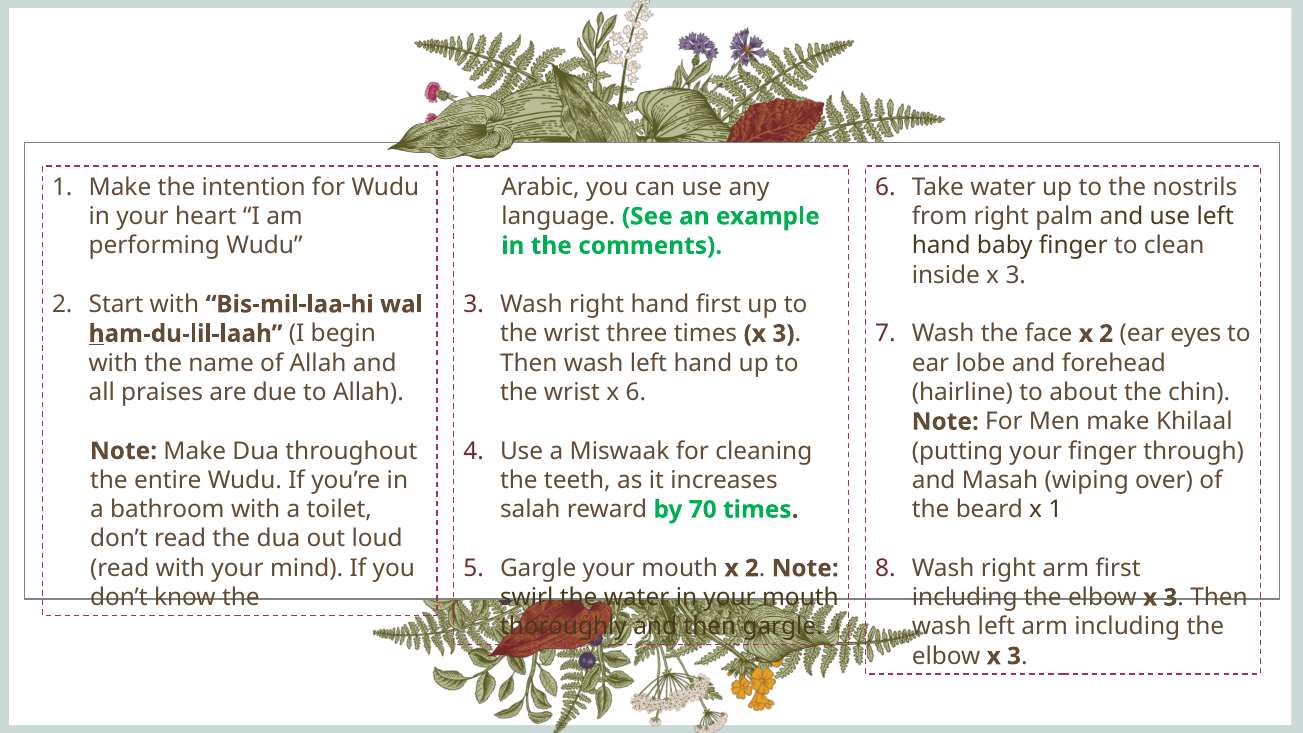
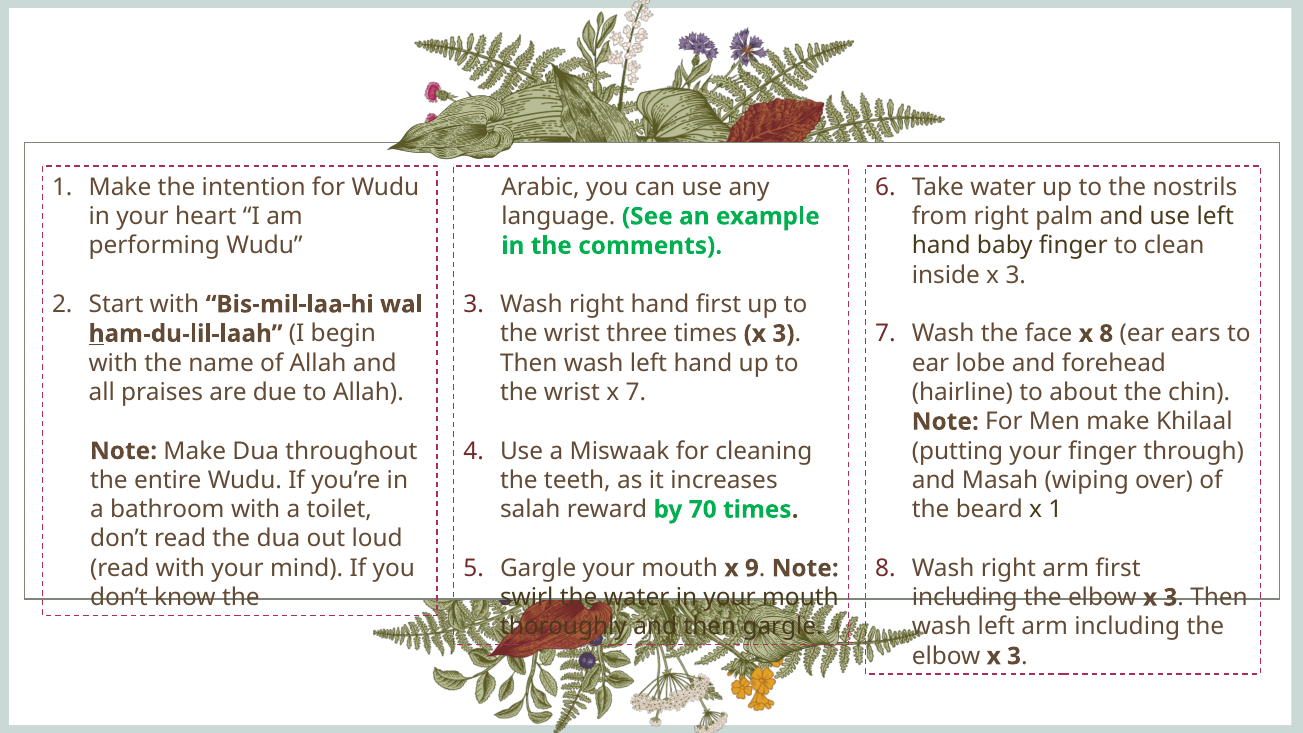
face x 2: 2 -> 8 (1106, 334)
eyes: eyes -> ears (1196, 334)
x 6: 6 -> 7 (636, 392)
mouth x 2: 2 -> 9 (752, 568)
